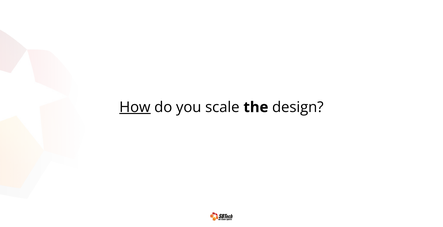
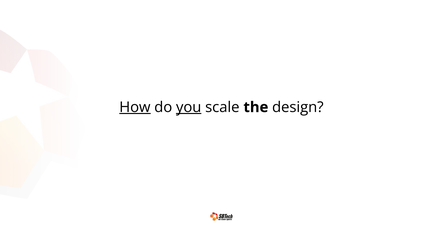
you underline: none -> present (189, 107)
